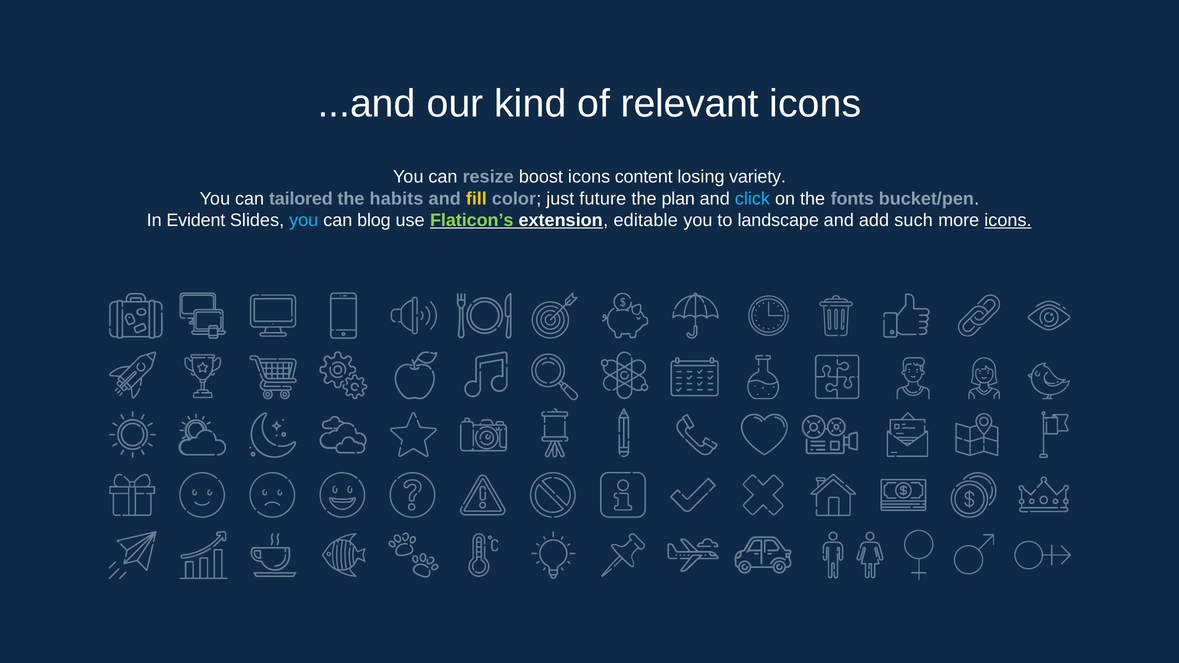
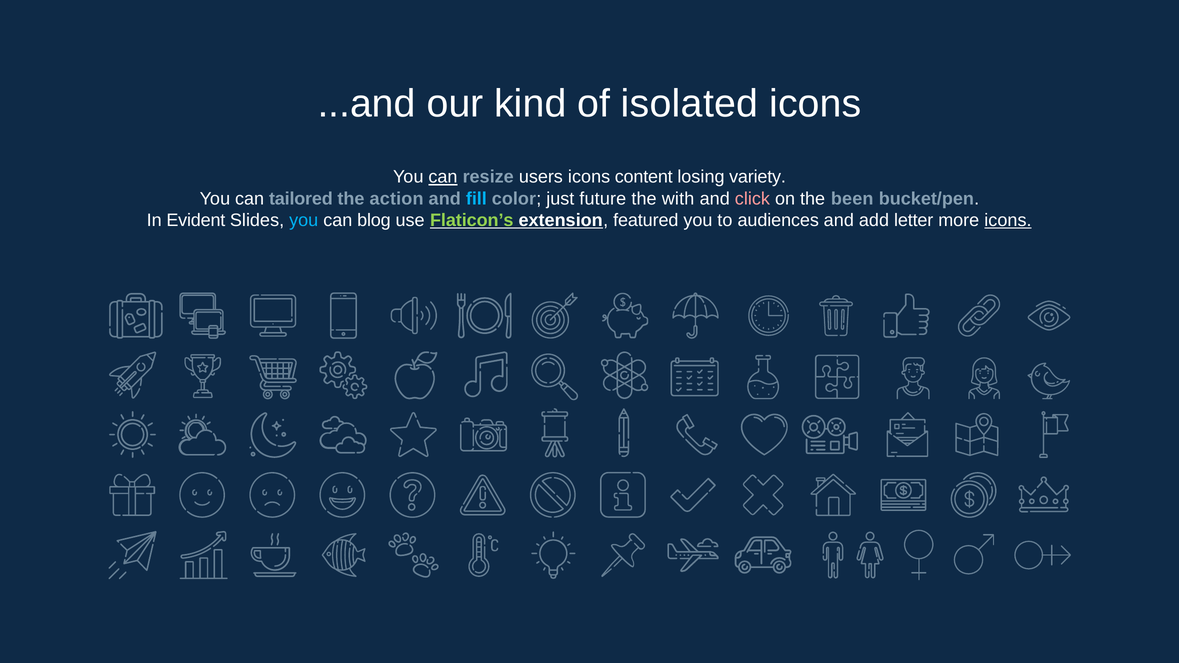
relevant: relevant -> isolated (690, 104)
can underline: none -> present (443, 177)
boost: boost -> users (541, 177)
habits: habits -> action (397, 199)
fill colour: yellow -> light blue (476, 199)
plan: plan -> with (678, 199)
click colour: light blue -> pink (752, 199)
fonts: fonts -> been (852, 199)
editable: editable -> featured (646, 220)
landscape: landscape -> audiences (778, 220)
such: such -> letter (914, 220)
